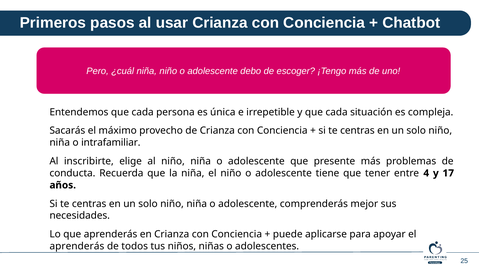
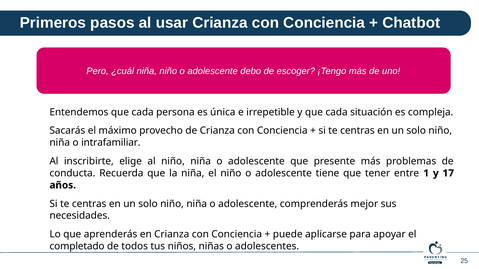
4: 4 -> 1 (426, 173)
aprenderás: aprenderás -> completado (77, 247)
